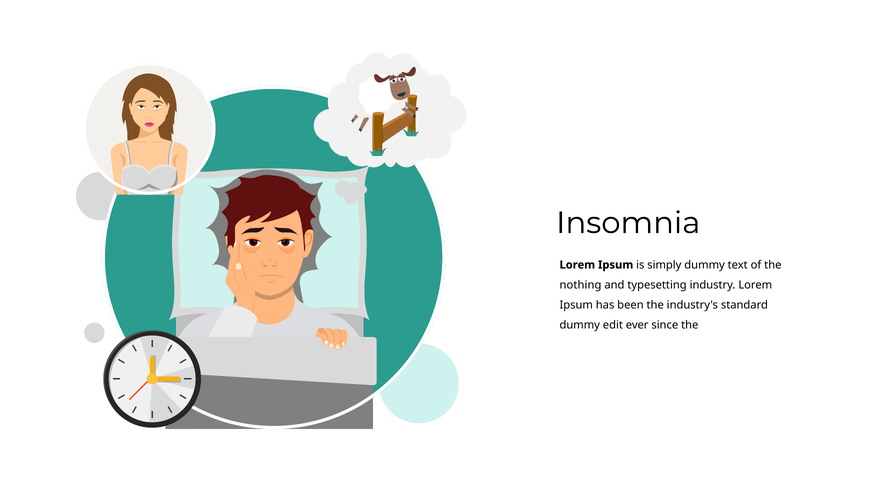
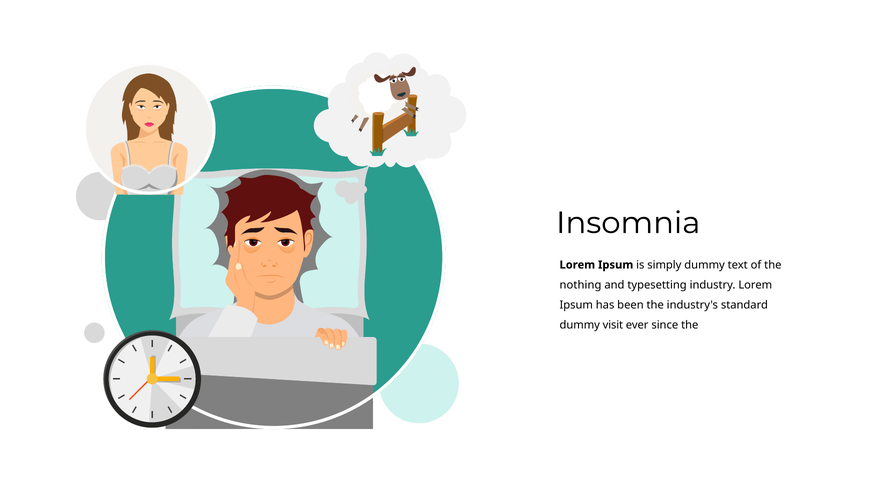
edit: edit -> visit (613, 325)
